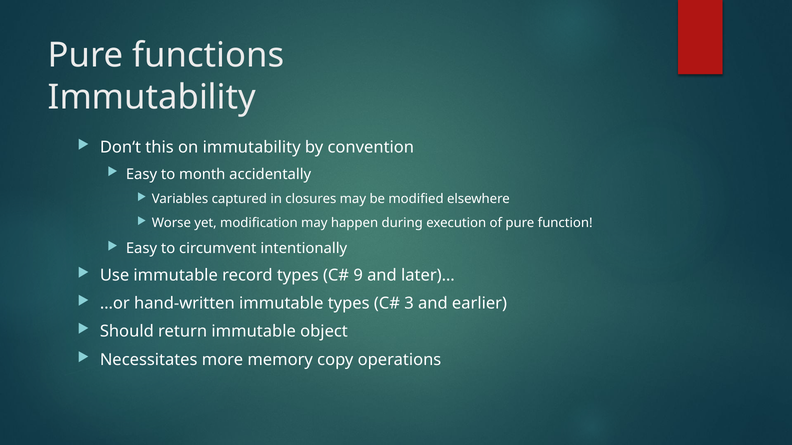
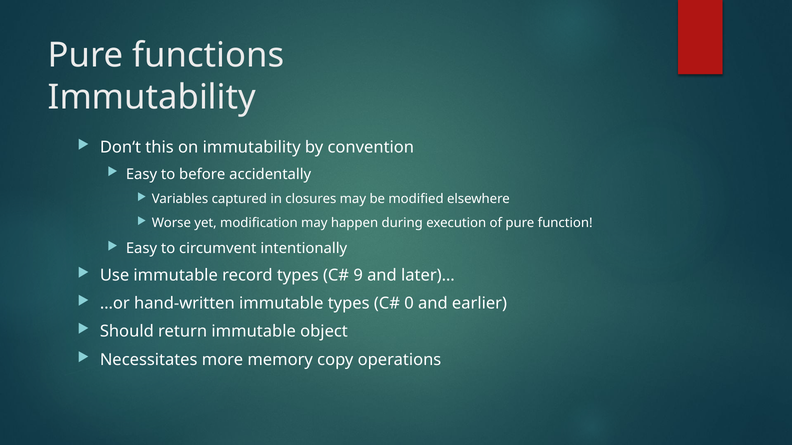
month: month -> before (202, 174)
3: 3 -> 0 (409, 304)
